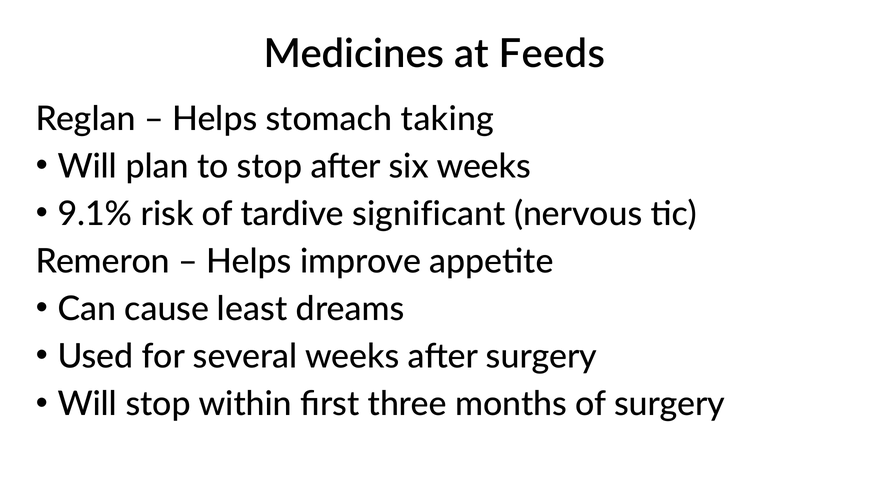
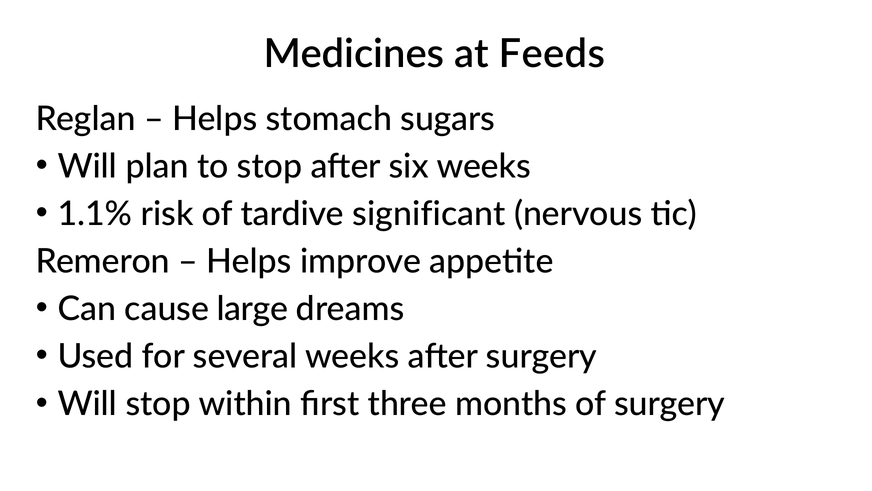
taking: taking -> sugars (448, 119)
9.1%: 9.1% -> 1.1% (95, 214)
least: least -> large (252, 309)
